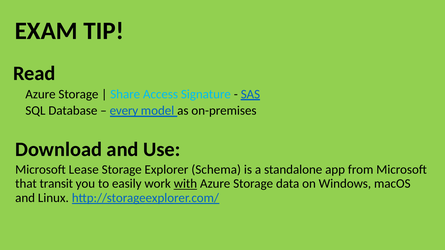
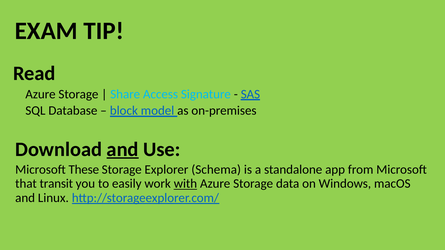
every: every -> block (124, 111)
and underline: none -> present (123, 150)
Lease: Lease -> These (84, 170)
